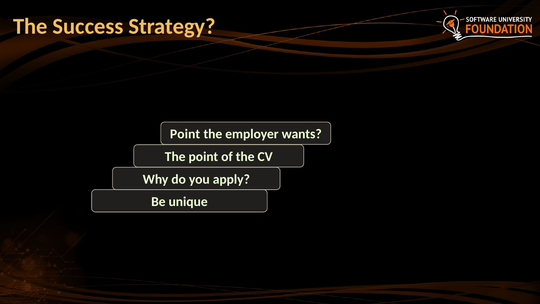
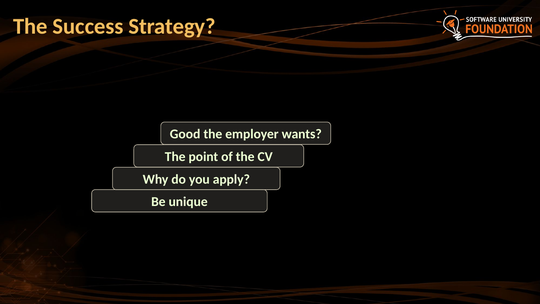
Point: Point -> Good (185, 134)
